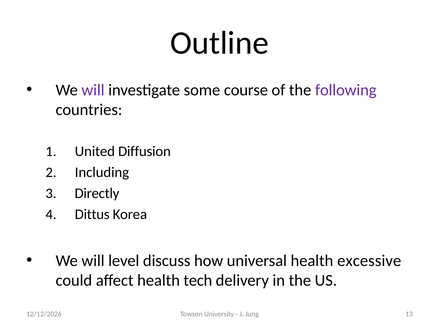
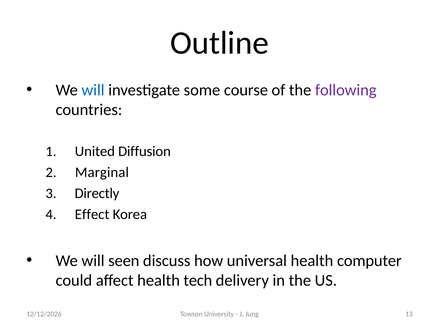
will colour: purple -> blue (93, 90)
Including: Including -> Marginal (102, 173)
Dittus: Dittus -> Effect (92, 215)
level: level -> seen (124, 261)
excessive: excessive -> computer (369, 261)
